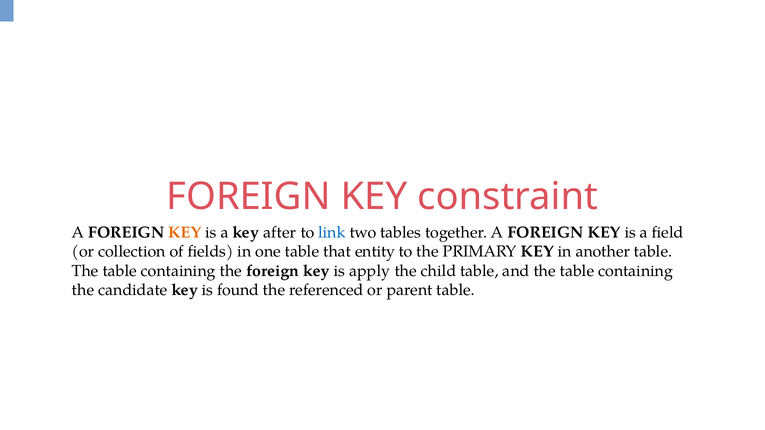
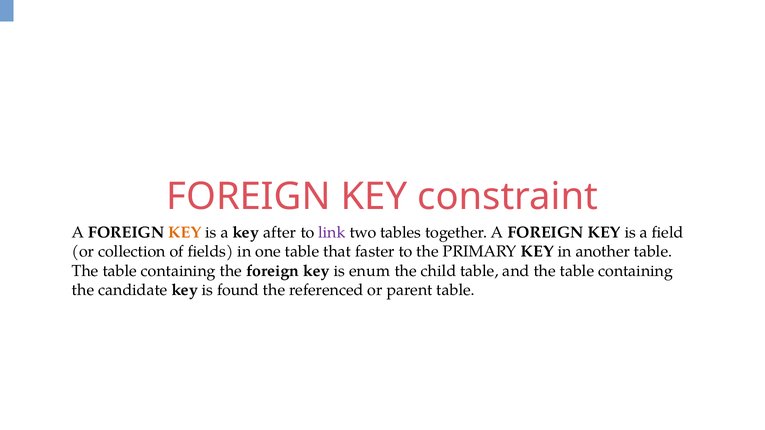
link colour: blue -> purple (332, 233)
entity: entity -> faster (375, 252)
apply: apply -> enum (370, 271)
